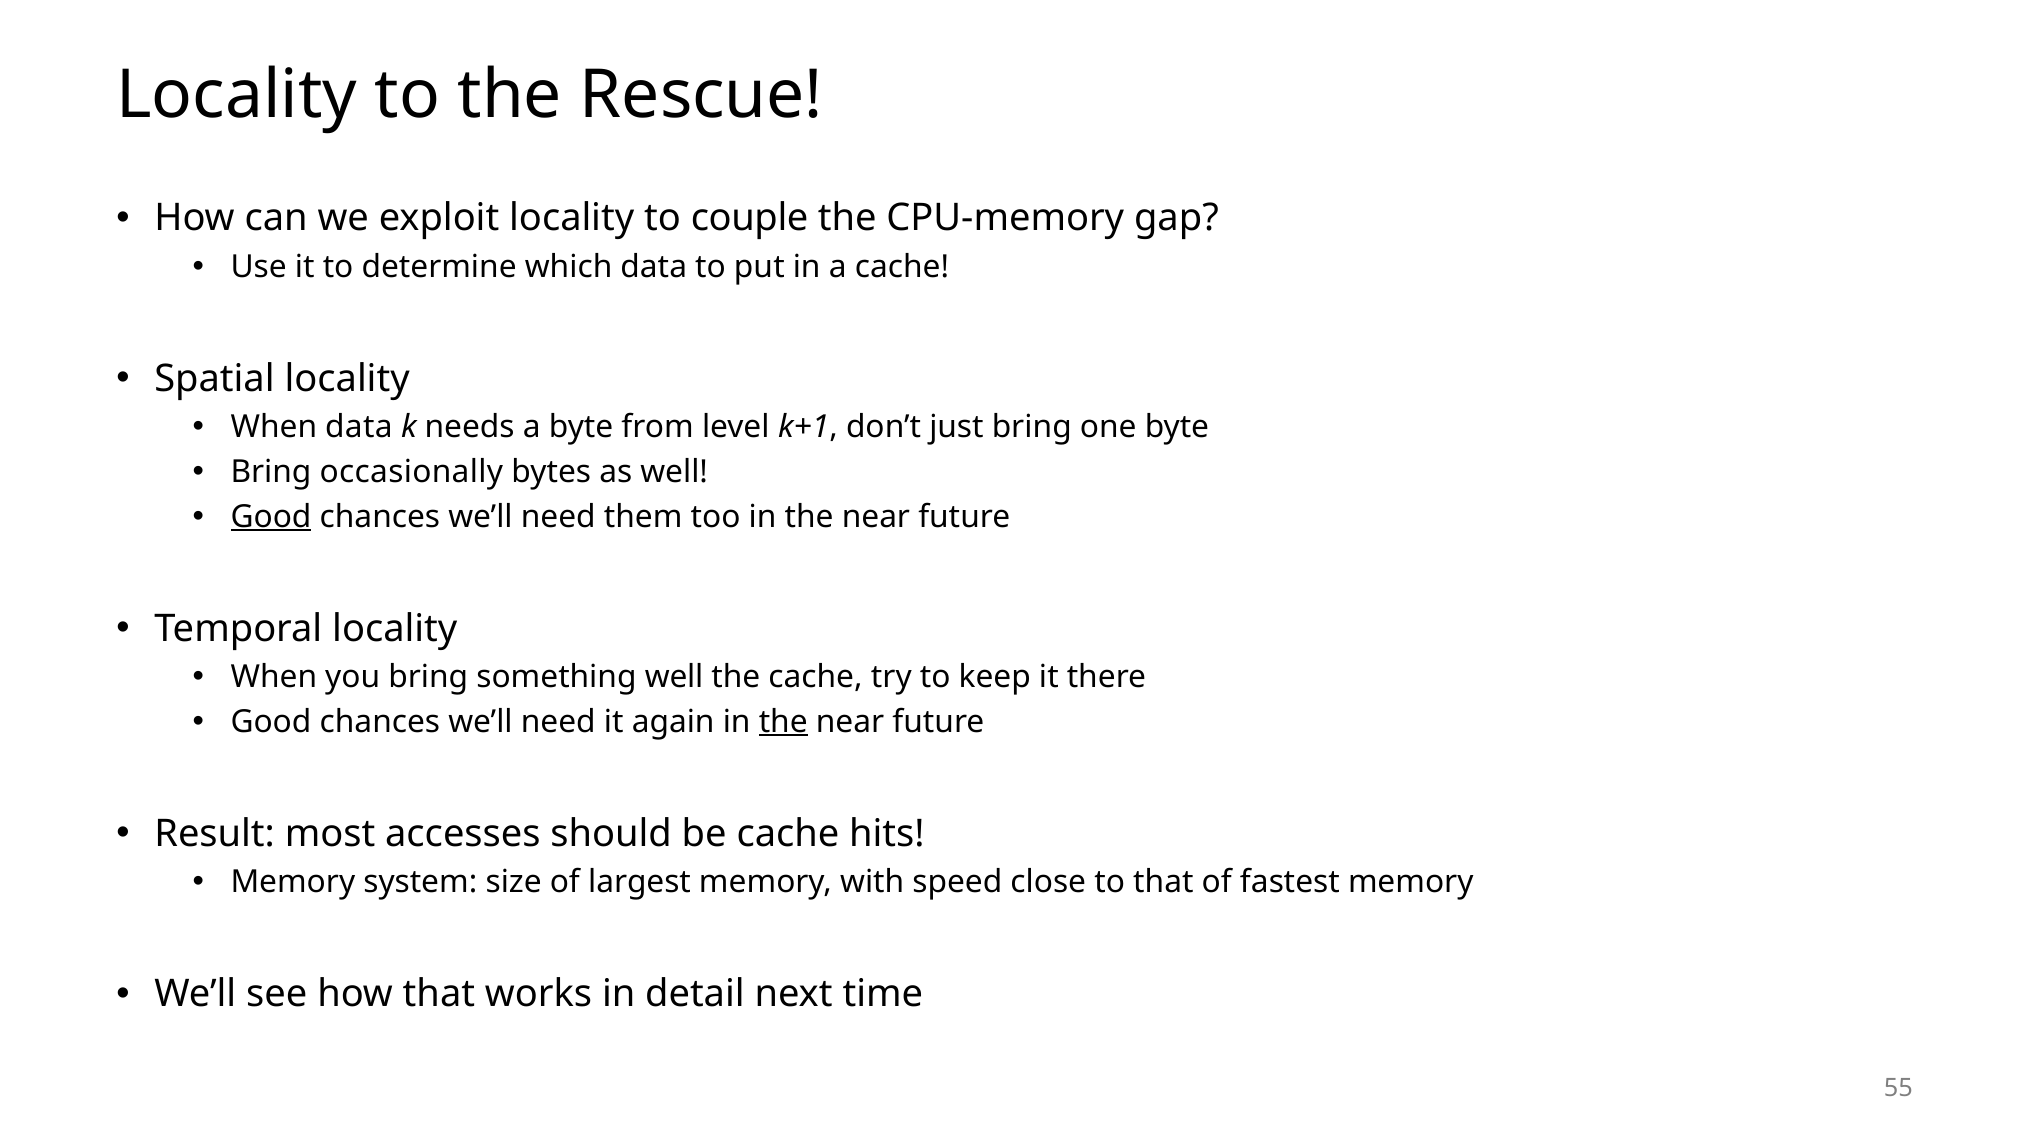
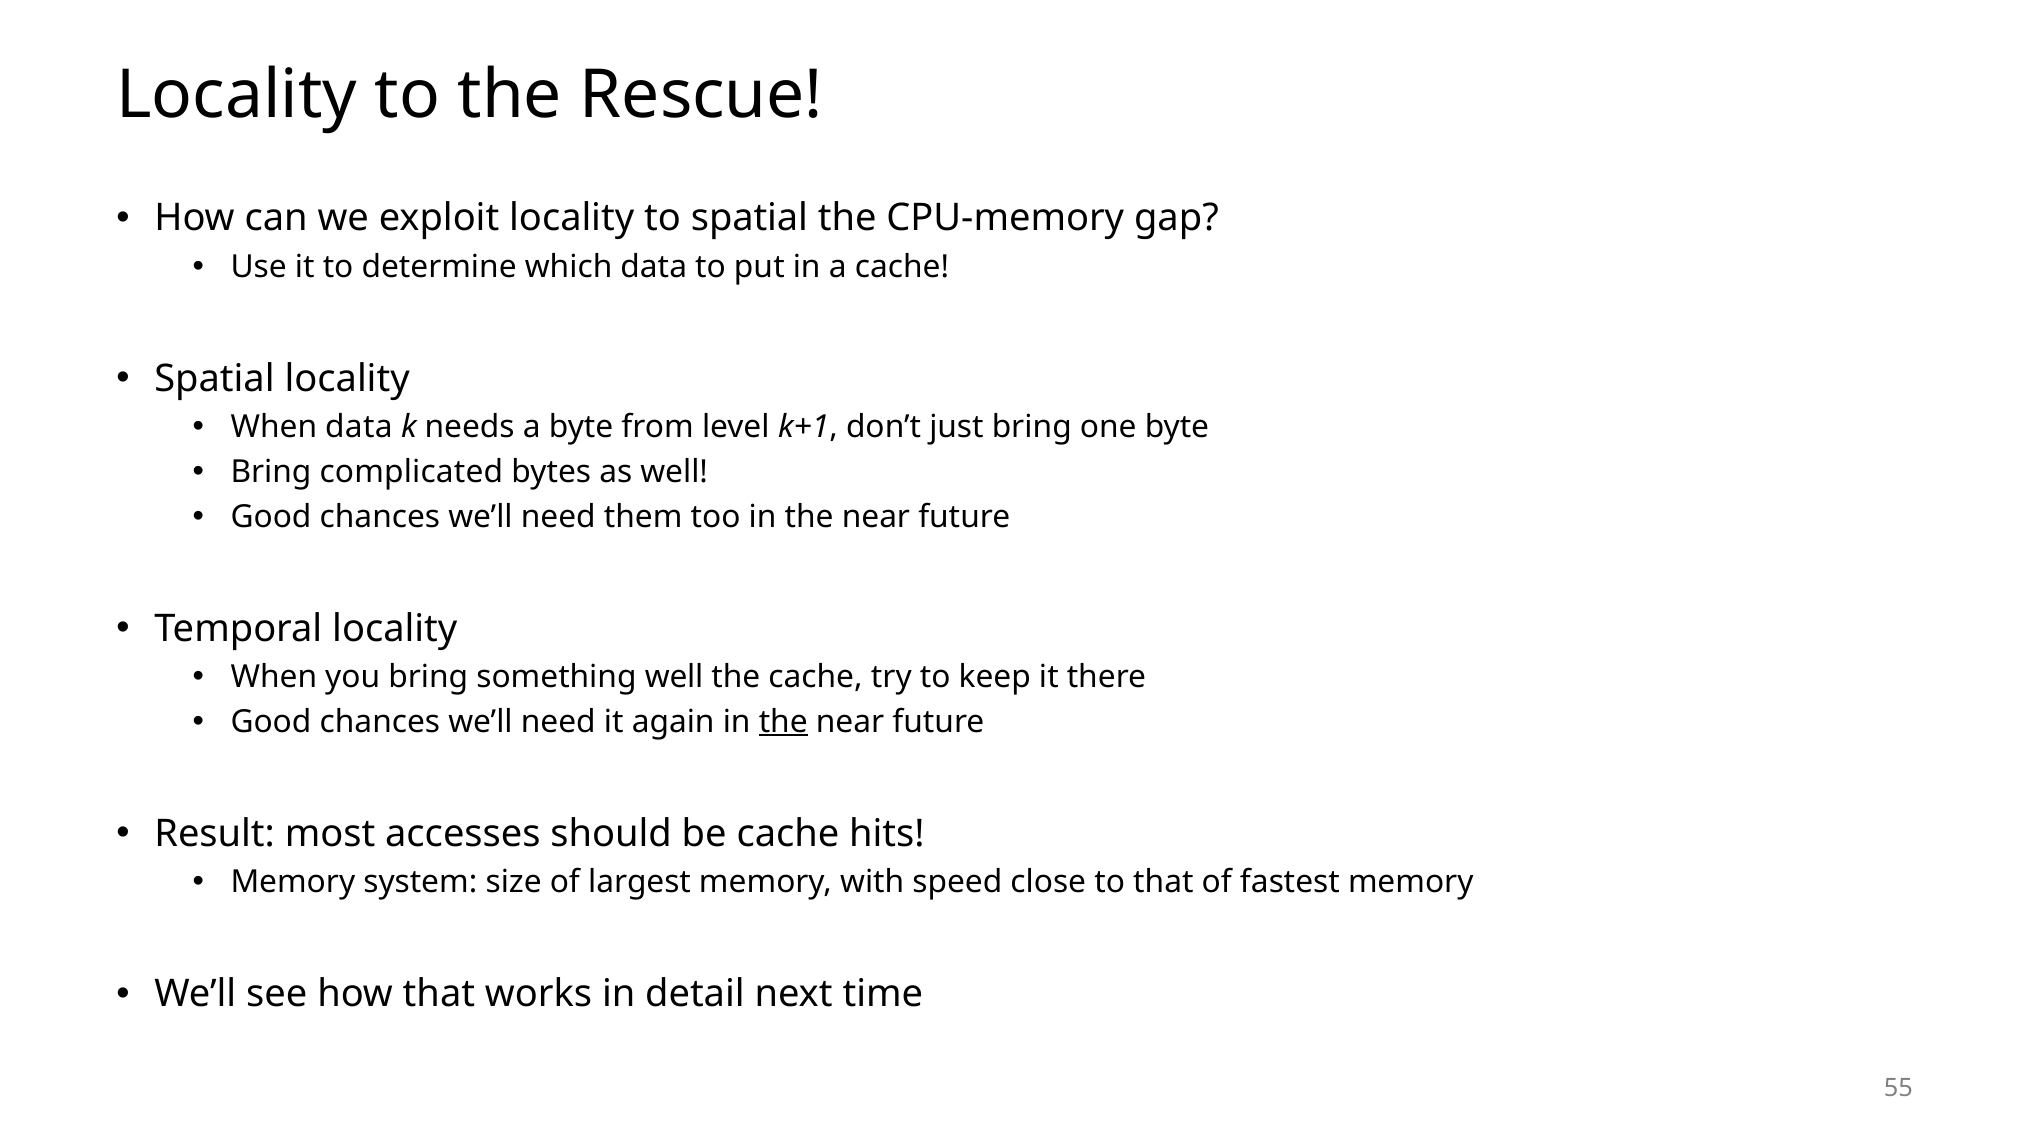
to couple: couple -> spatial (749, 218)
occasionally: occasionally -> complicated (411, 472)
Good underline: present -> none (271, 517)
